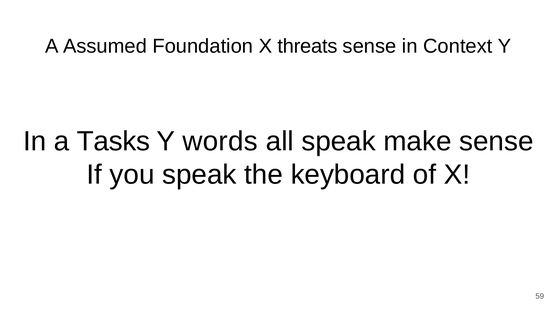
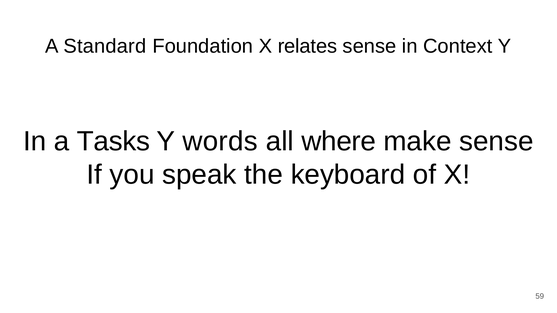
Assumed: Assumed -> Standard (105, 46)
threats: threats -> relates (307, 46)
all speak: speak -> where (339, 141)
